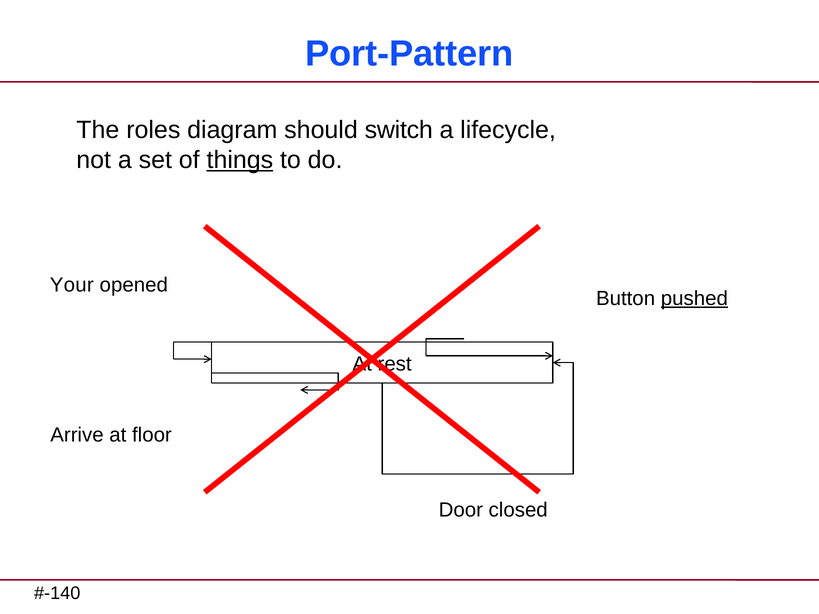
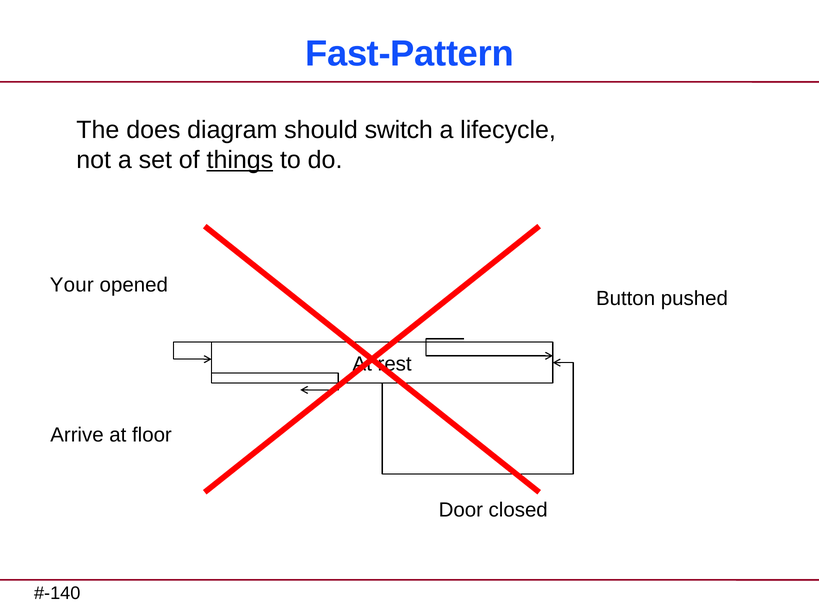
Port-Pattern: Port-Pattern -> Fast-Pattern (410, 54)
roles: roles -> does (153, 130)
pushed underline: present -> none (694, 299)
